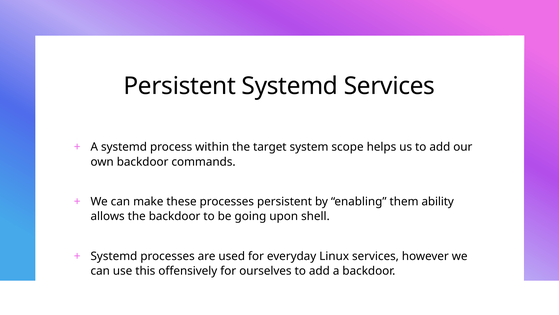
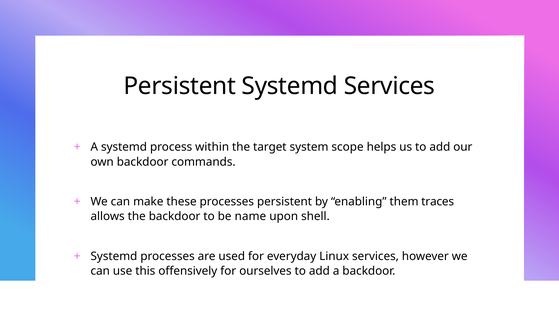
ability: ability -> traces (438, 201)
going: going -> name (250, 216)
